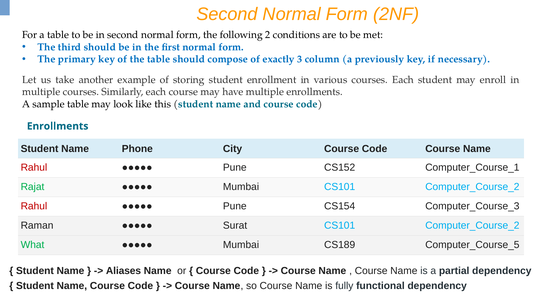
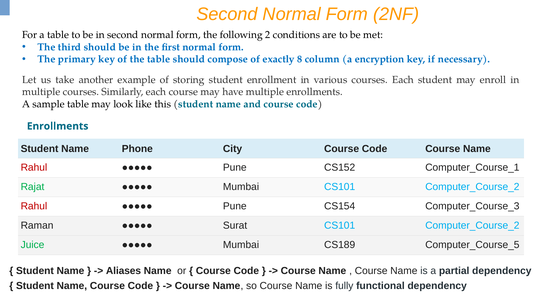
3: 3 -> 8 (300, 59)
previously: previously -> encryption (380, 59)
What: What -> Juice (33, 245)
